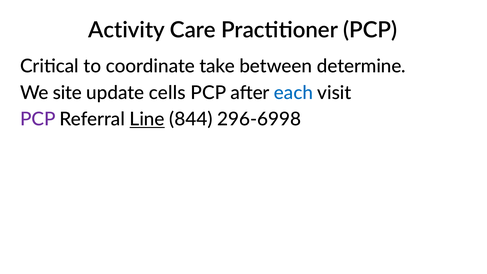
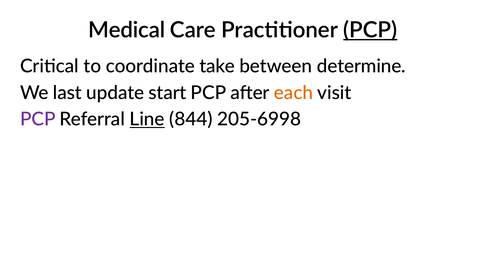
Activity: Activity -> Medical (127, 30)
PCP underline: none -> present (370, 30)
site: site -> last (67, 93)
cells: cells -> start (167, 93)
each colour: blue -> orange (293, 93)
296-6998: 296-6998 -> 205-6998 (259, 119)
